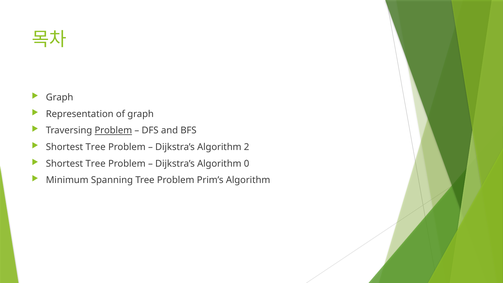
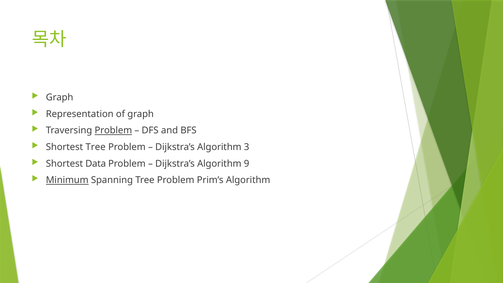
2: 2 -> 3 (247, 147)
Tree: Tree -> Data (96, 164)
0: 0 -> 9 (247, 164)
Minimum underline: none -> present (67, 180)
